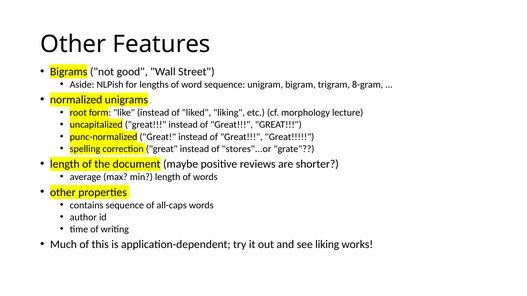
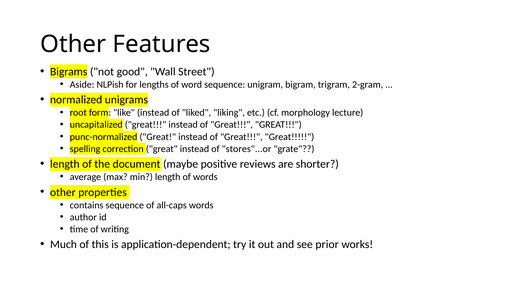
8-gram: 8-gram -> 2-gram (368, 85)
see liking: liking -> prior (327, 245)
